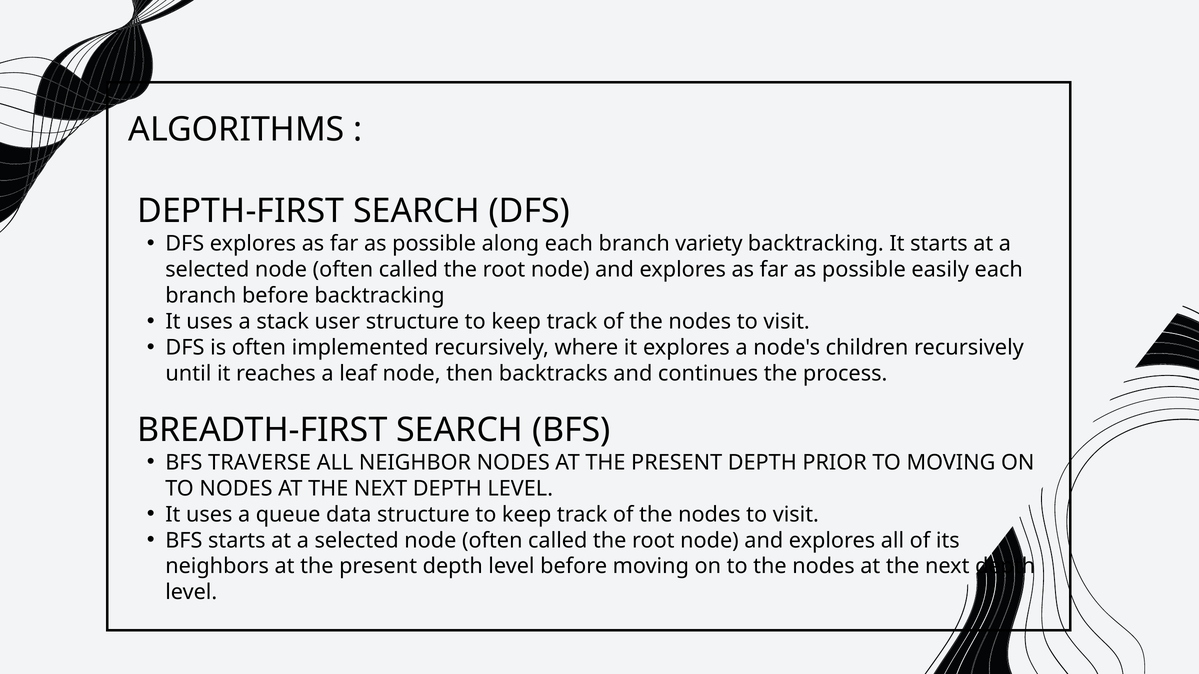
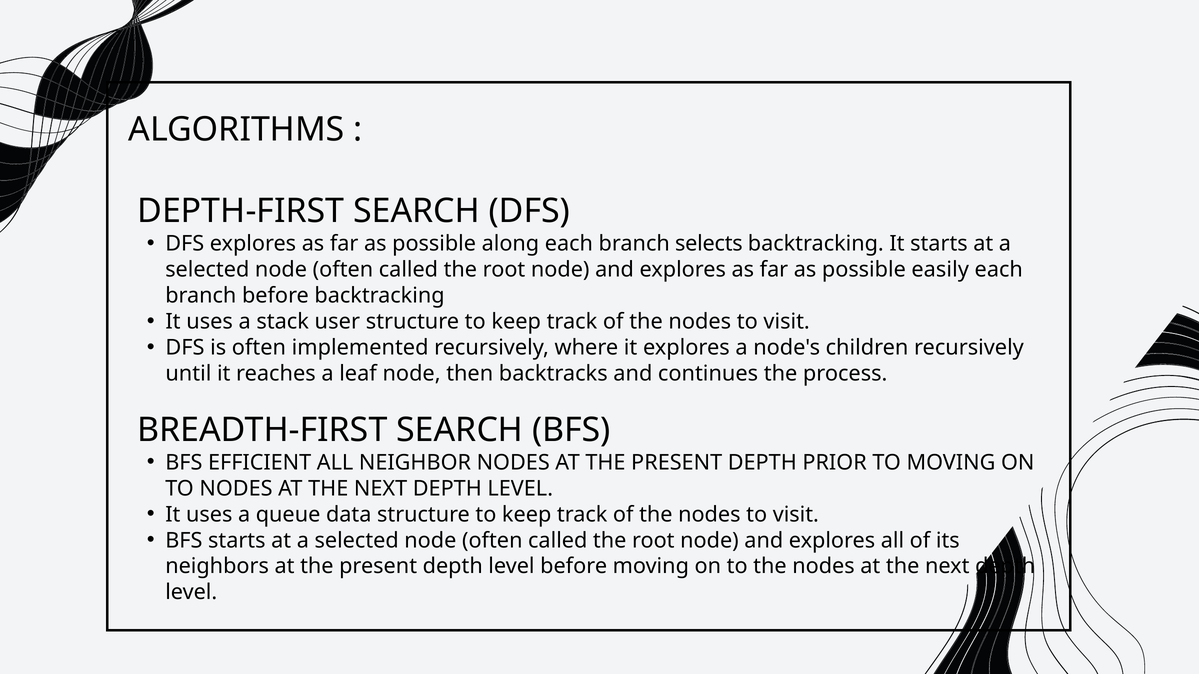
variety: variety -> selects (709, 244)
TRAVERSE: TRAVERSE -> EFFICIENT (260, 463)
